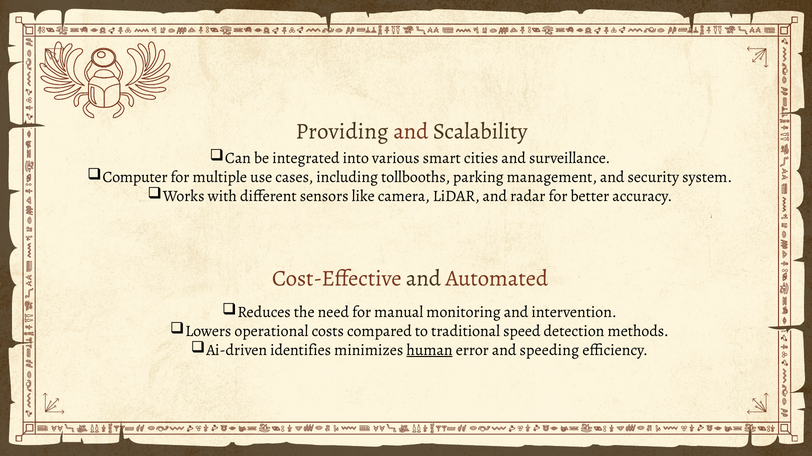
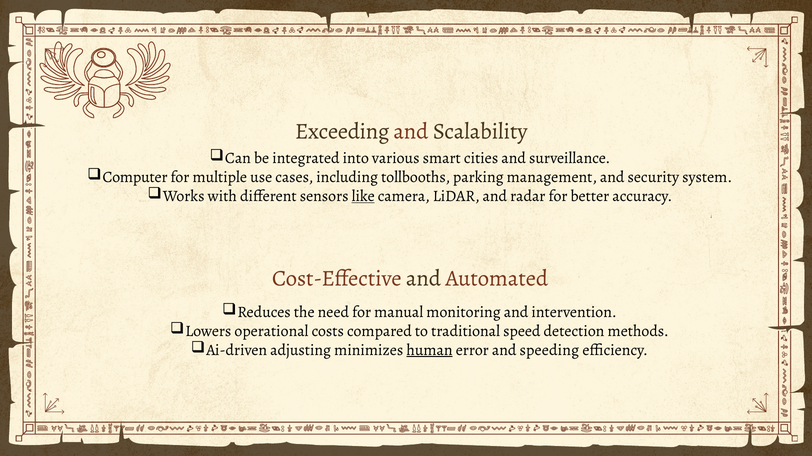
Providing: Providing -> Exceeding (342, 131)
like underline: none -> present (363, 196)
identifies: identifies -> adjusting (301, 351)
